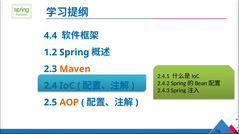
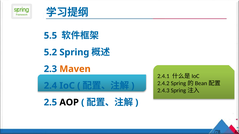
4.4: 4.4 -> 5.5 (50, 36)
1.2: 1.2 -> 5.2 (50, 52)
AOP colour: orange -> black (69, 103)
